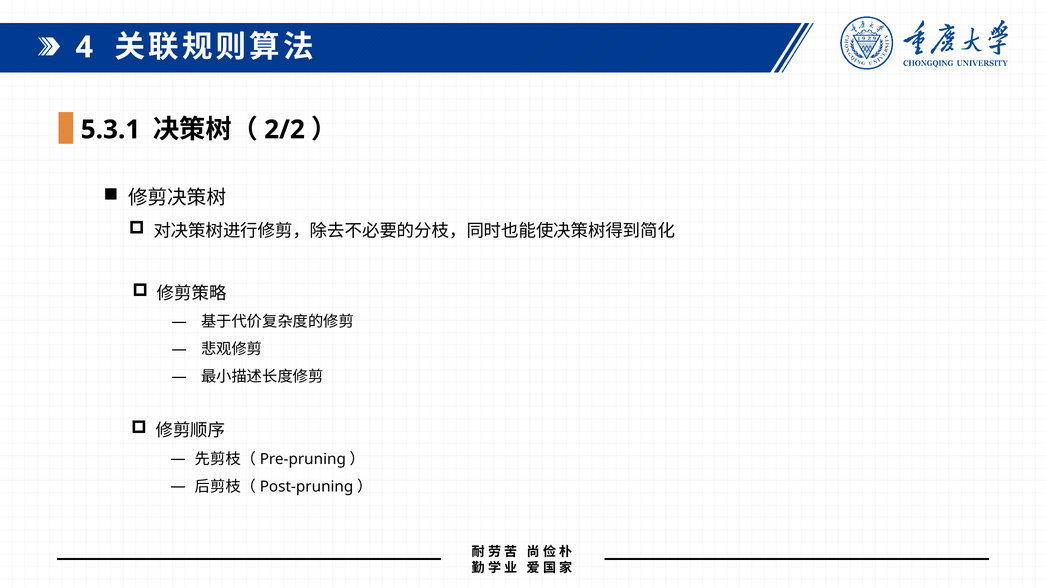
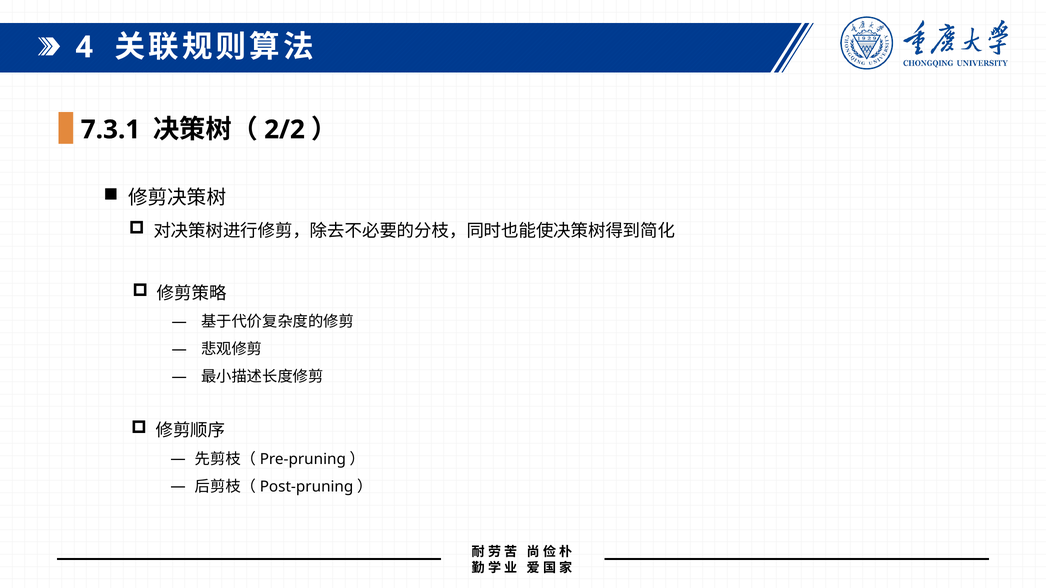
5.3.1: 5.3.1 -> 7.3.1 (111, 130)
